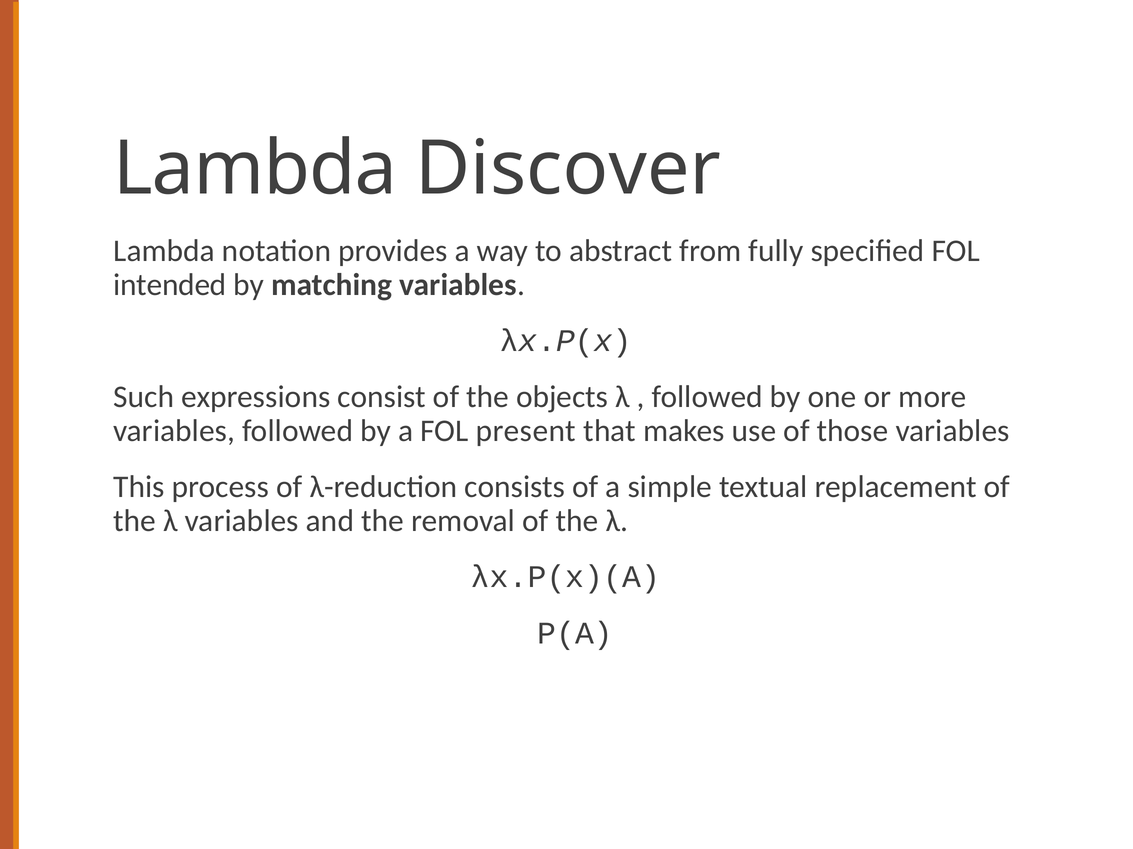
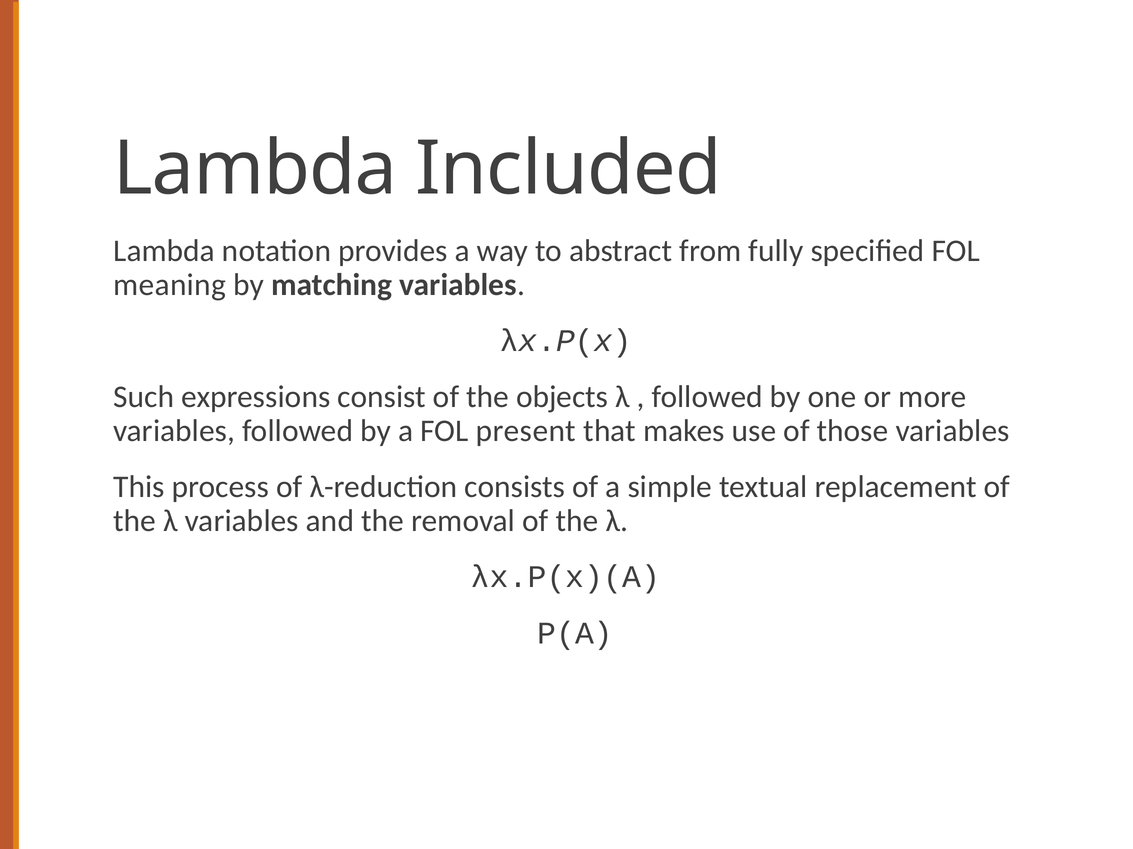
Discover: Discover -> Included (568, 169)
intended: intended -> meaning (170, 285)
